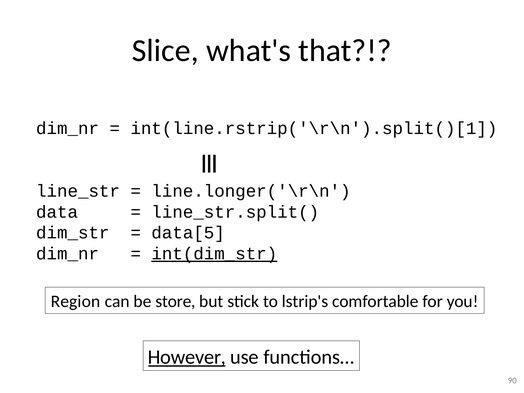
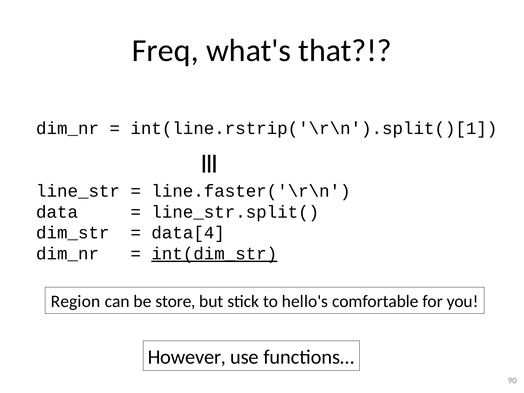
Slice: Slice -> Freq (165, 51)
line.longer('\r\n: line.longer('\r\n -> line.faster('\r\n (251, 191)
data[5: data[5 -> data[4 (188, 233)
lstrip's: lstrip's -> hello's (305, 302)
However underline: present -> none (187, 357)
